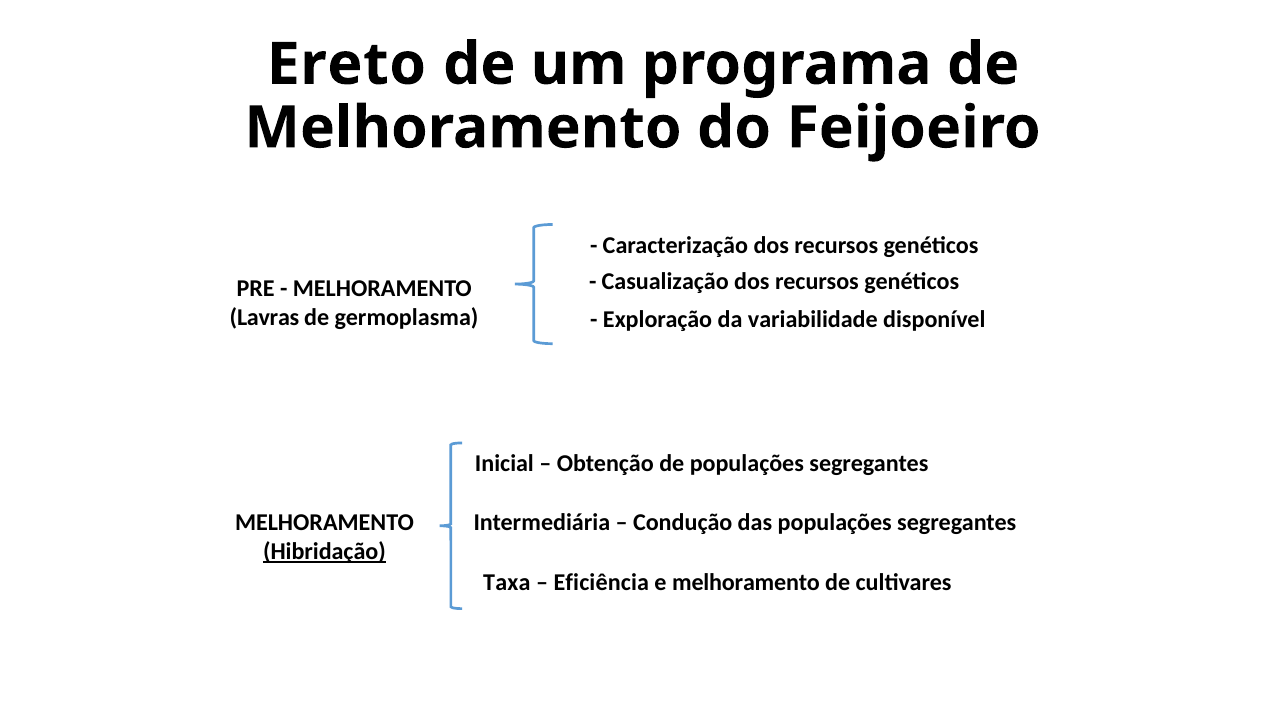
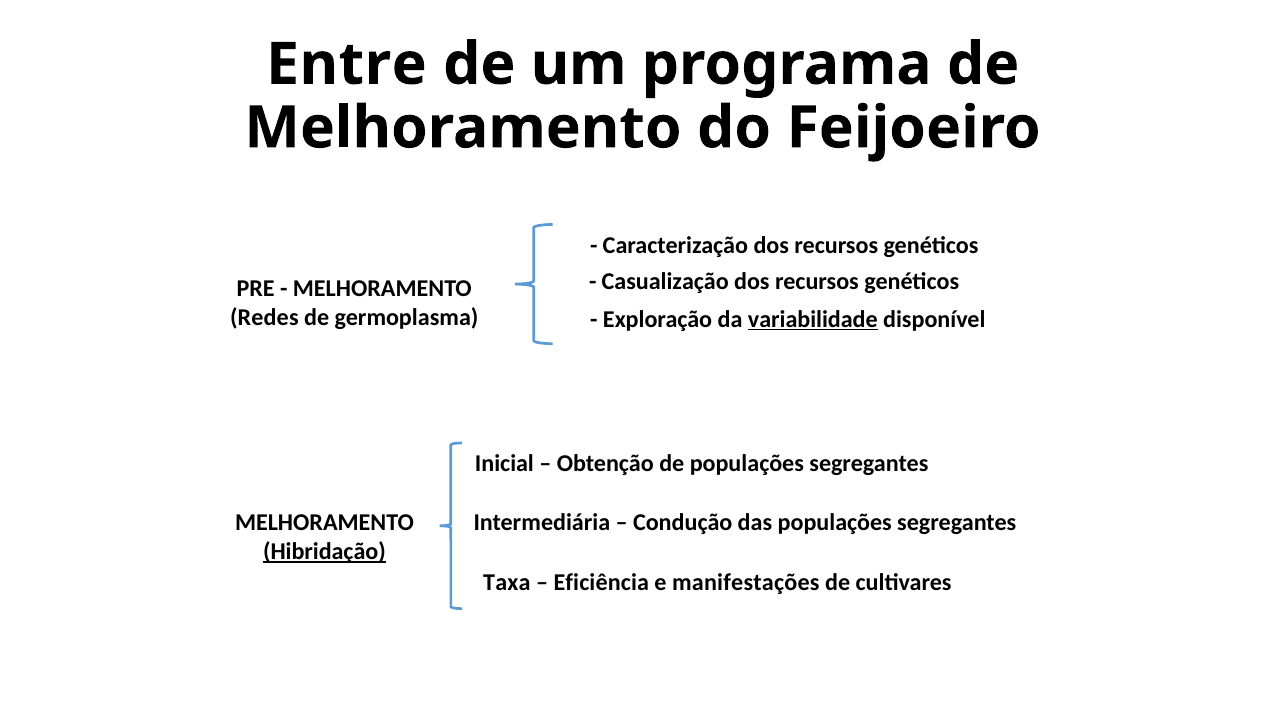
Ereto: Ereto -> Entre (346, 64)
Lavras: Lavras -> Redes (264, 318)
variabilidade underline: none -> present (813, 320)
e melhoramento: melhoramento -> manifestações (746, 583)
